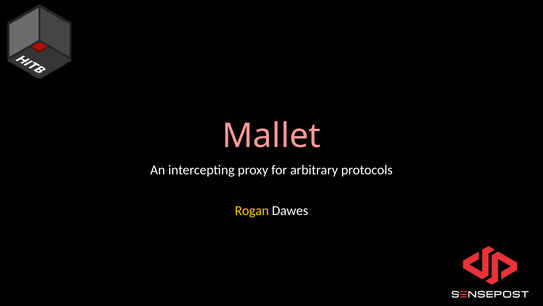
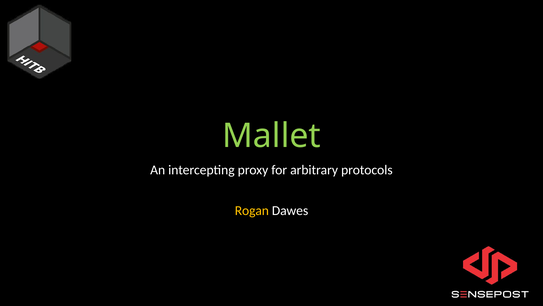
Mallet colour: pink -> light green (271, 136)
